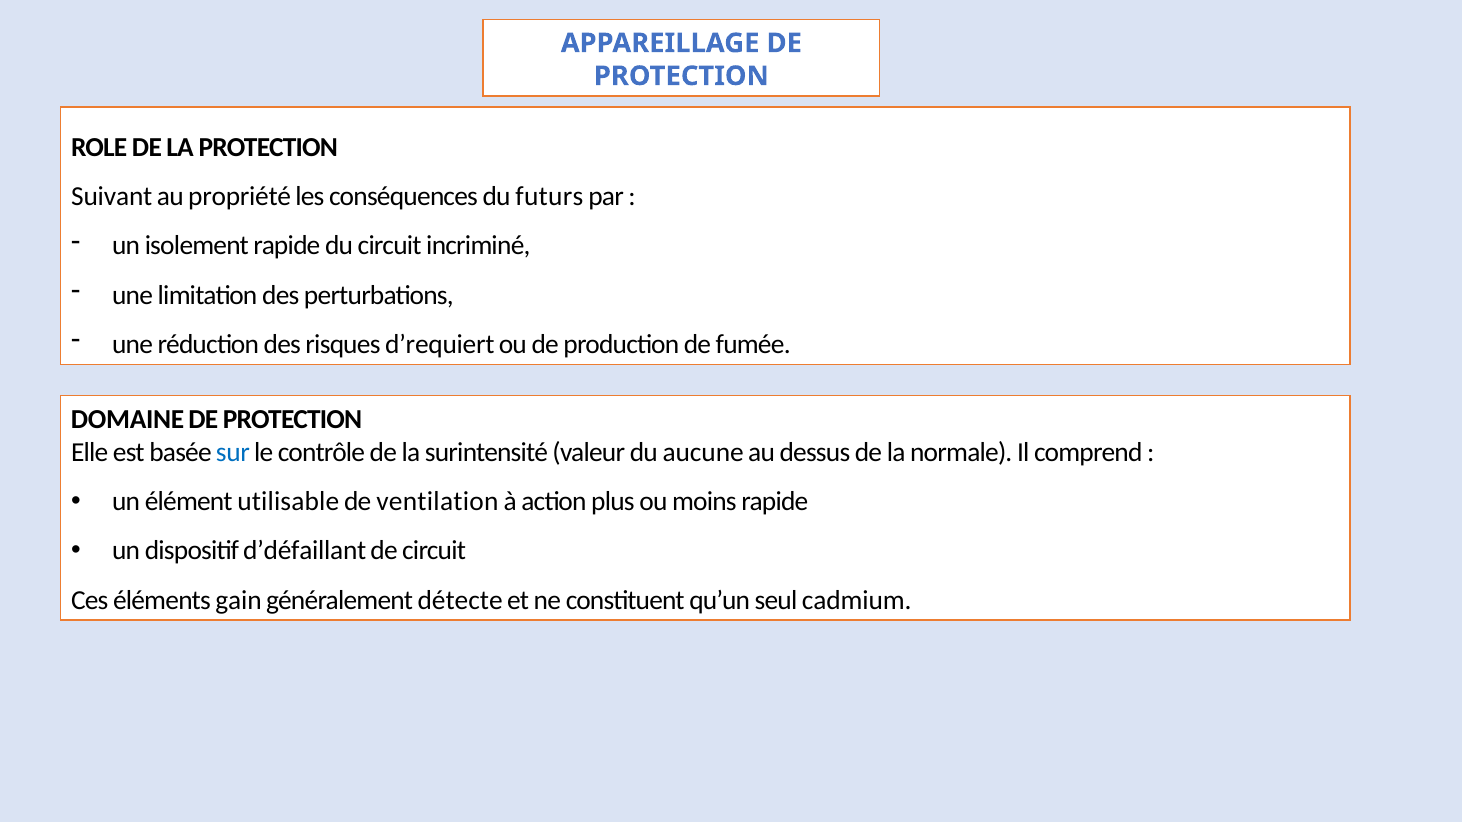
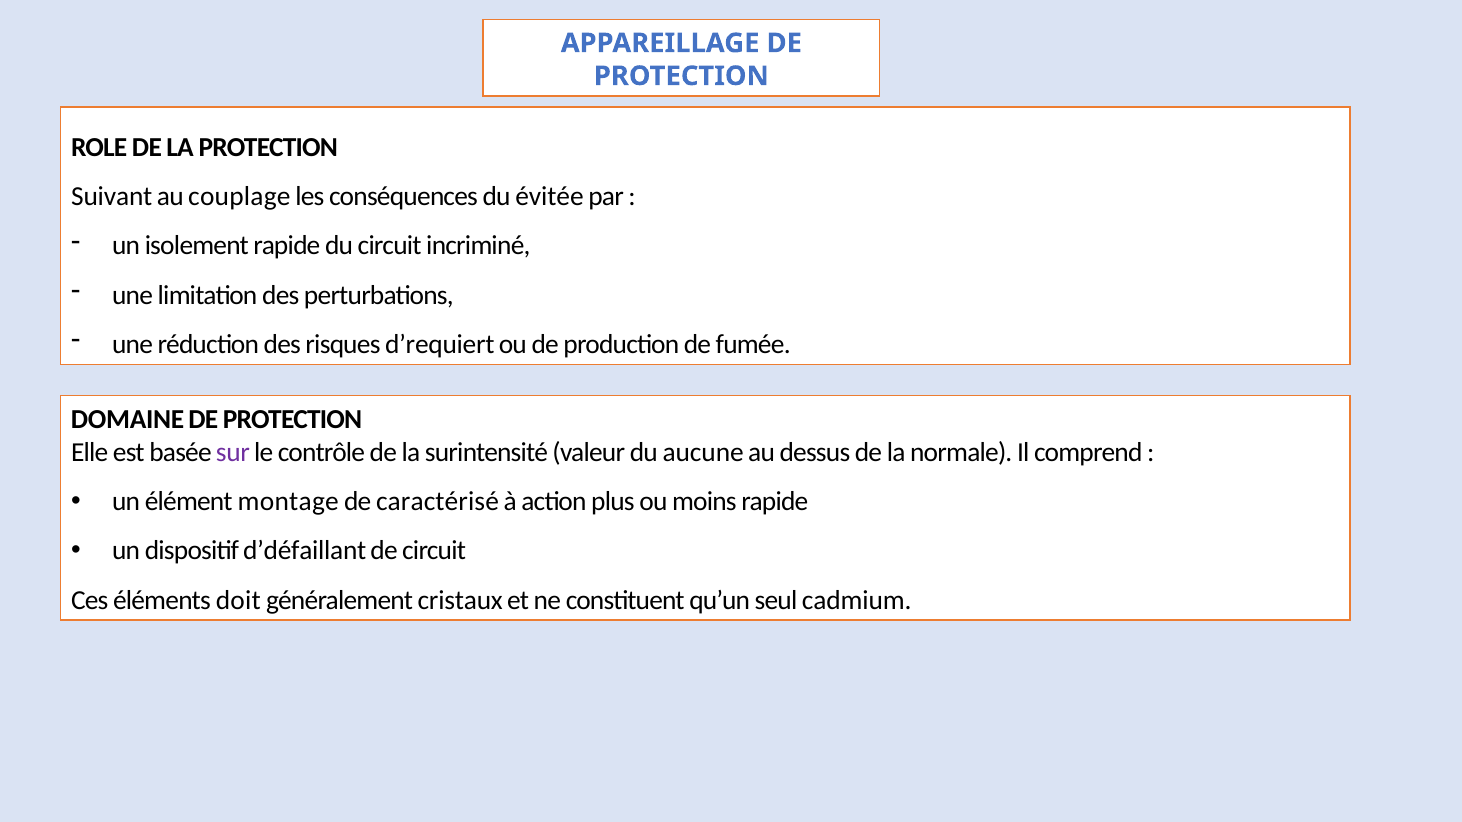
propriété: propriété -> couplage (239, 197)
futurs: futurs -> évitée (550, 197)
sur colour: blue -> purple (233, 452)
utilisable: utilisable -> montage (288, 502)
ventilation: ventilation -> caractérisé (437, 502)
gain: gain -> doit (238, 600)
détecte: détecte -> cristaux (460, 600)
